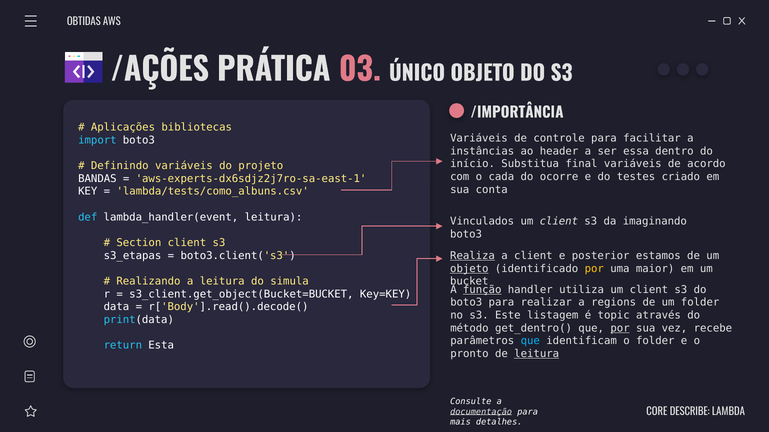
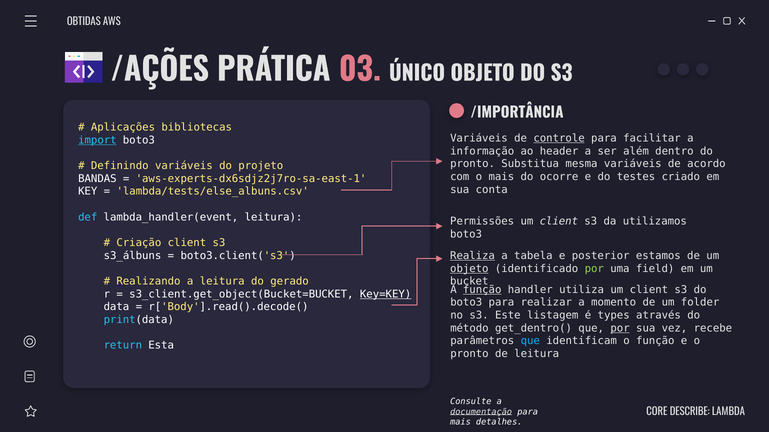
controle underline: none -> present (559, 138)
import underline: none -> present (97, 140)
instâncias: instâncias -> informação (482, 151)
essa: essa -> além (636, 151)
início: início -> pronto (473, 164)
final: final -> mesma (582, 164)
o cada: cada -> mais (501, 177)
lambda/tests/como_albuns.csv: lambda/tests/como_albuns.csv -> lambda/tests/else_albuns.csv (213, 192)
Vinculados: Vinculados -> Permissões (482, 222)
imaginando: imaginando -> utilizamos (655, 222)
Section: Section -> Criação (139, 243)
s3_etapas: s3_etapas -> s3_álbuns (133, 256)
a client: client -> tabela (533, 256)
por colour: yellow -> light green (594, 269)
maior: maior -> field (655, 269)
simula: simula -> gerado (290, 282)
Key=KEY underline: none -> present (386, 294)
regions: regions -> momento (614, 303)
topic: topic -> types (614, 316)
o folder: folder -> função (655, 341)
leitura underline: present -> none (537, 354)
